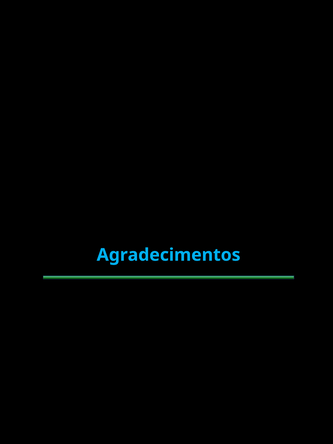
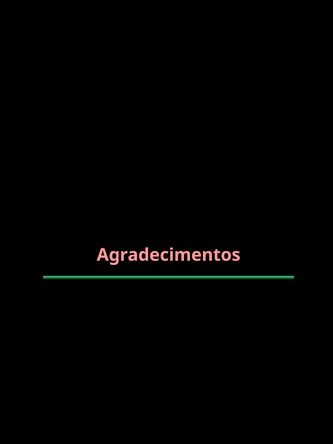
Agradecimentos colour: light blue -> pink (169, 255)
